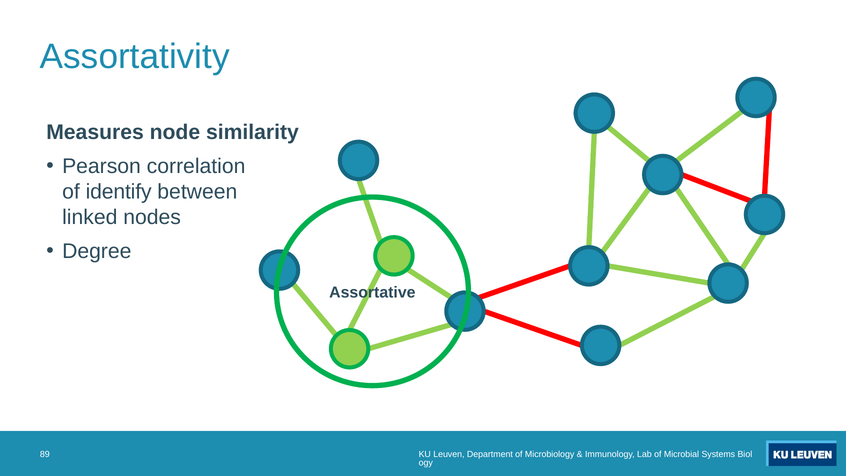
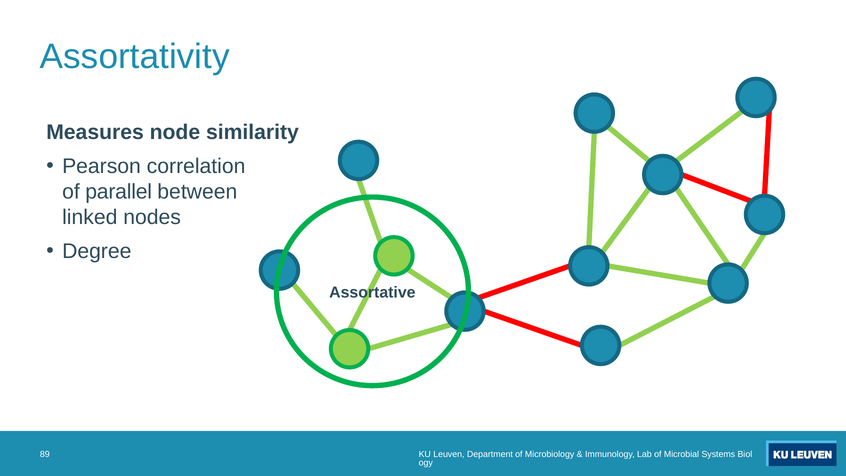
identify: identify -> parallel (119, 192)
